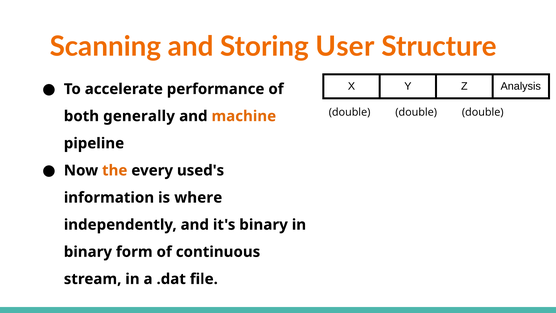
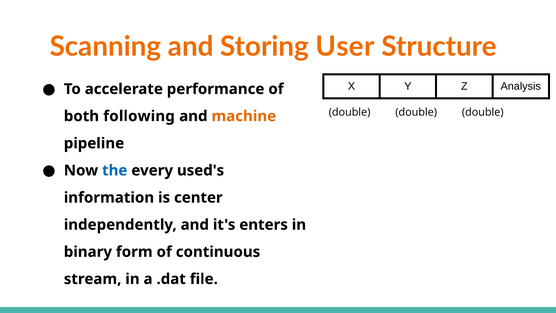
generally: generally -> following (139, 116)
the colour: orange -> blue (115, 170)
where: where -> center (198, 197)
it's binary: binary -> enters (264, 225)
